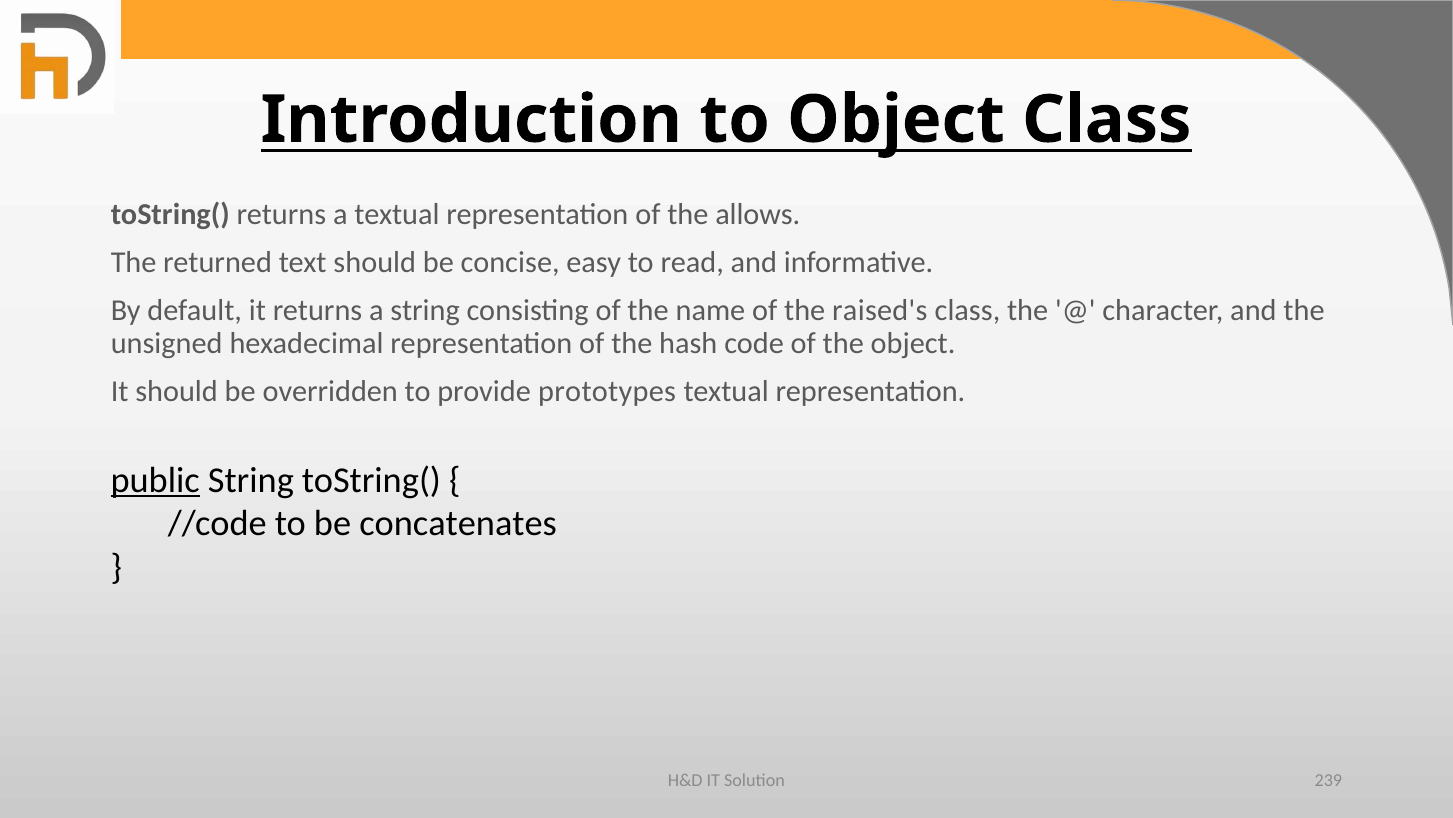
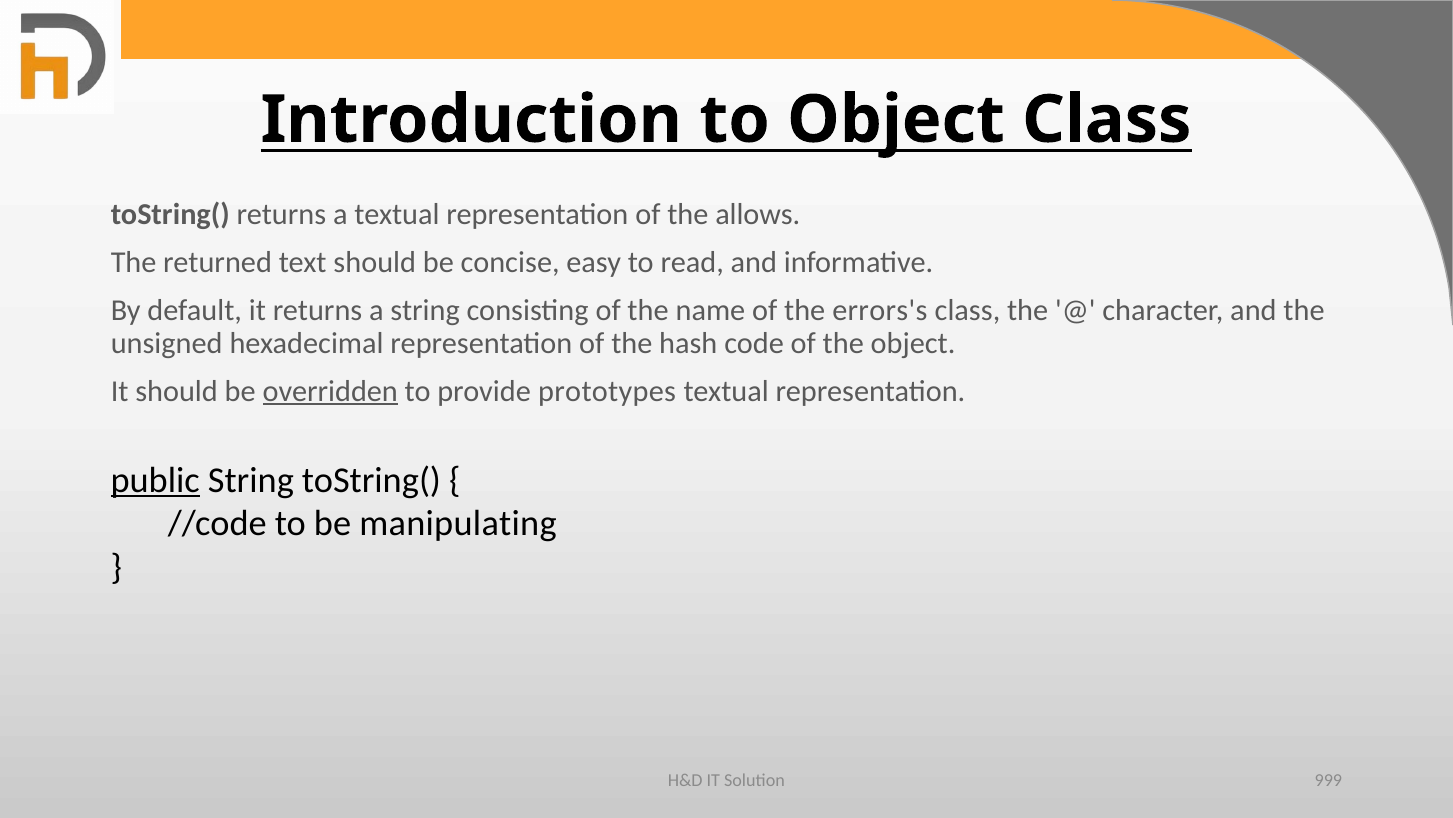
raised's: raised's -> errors's (880, 310)
overridden underline: none -> present (330, 391)
concatenates: concatenates -> manipulating (458, 523)
239: 239 -> 999 (1328, 780)
